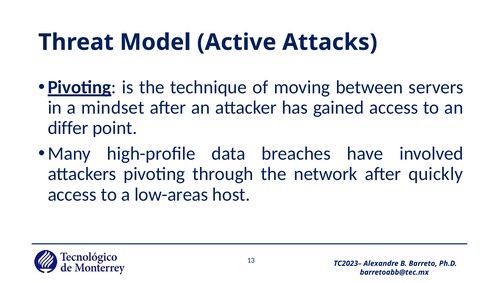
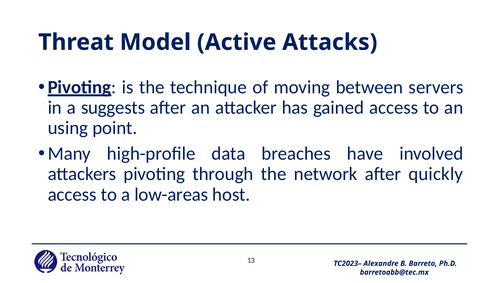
mindset: mindset -> suggests (113, 107)
differ: differ -> using (68, 128)
